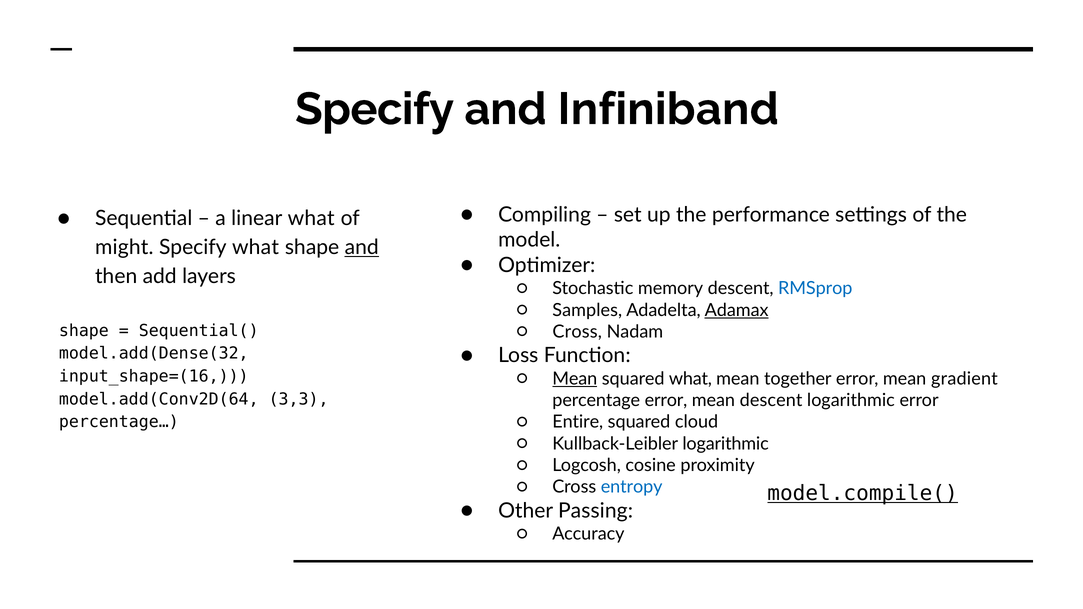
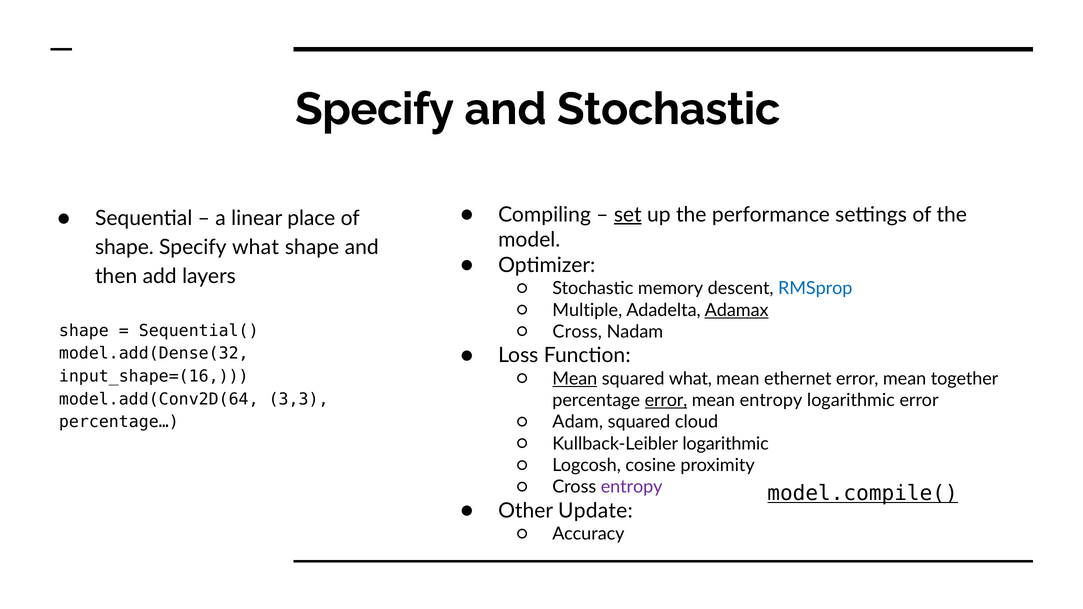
and Infiniband: Infiniband -> Stochastic (669, 109)
set underline: none -> present (628, 215)
linear what: what -> place (311, 219)
might: might -> shape (124, 248)
and underline: present -> none (362, 248)
Samples: Samples -> Multiple (587, 310)
together: together -> ethernet (798, 379)
gradient: gradient -> together (965, 379)
error underline: none -> present (666, 401)
mean descent: descent -> entropy (771, 401)
Entire: Entire -> Adam (578, 422)
entropy colour: blue -> purple (632, 487)
Passing: Passing -> Update (595, 511)
